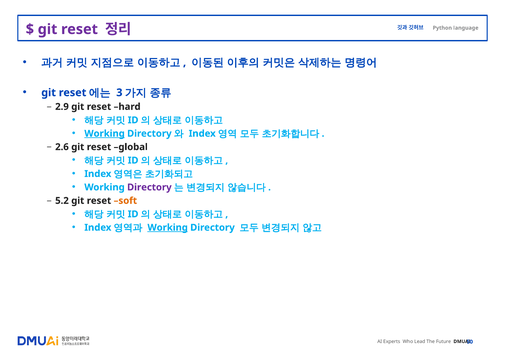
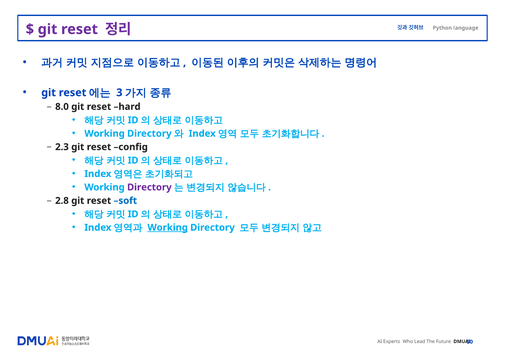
2.9: 2.9 -> 8.0 (62, 107)
Working underline: present -> none (105, 134)
2.6: 2.6 -> 2.3 (62, 147)
global: global -> config (131, 147)
5.2: 5.2 -> 2.8 (62, 201)
soft colour: orange -> blue (125, 201)
